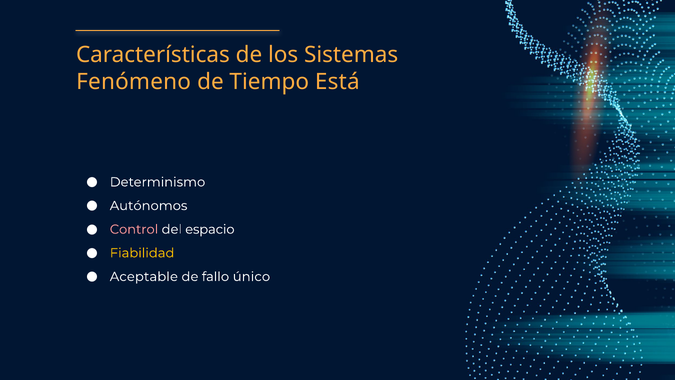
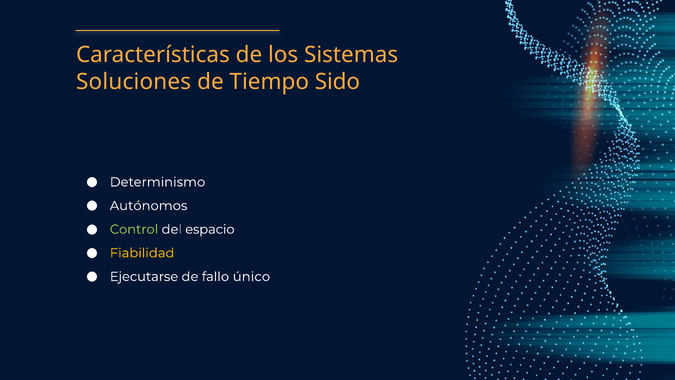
Fenómeno: Fenómeno -> Soluciones (134, 82)
Está: Está -> Sido (337, 82)
Control colour: pink -> light green (134, 229)
Aceptable: Aceptable -> Ejecutarse (144, 276)
